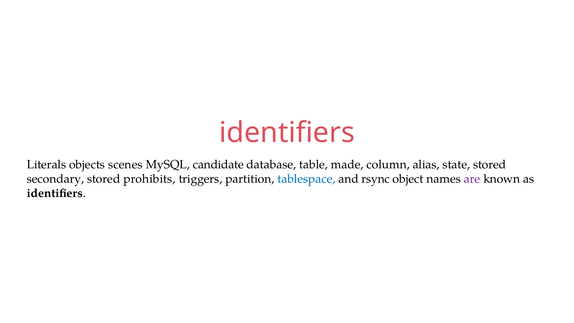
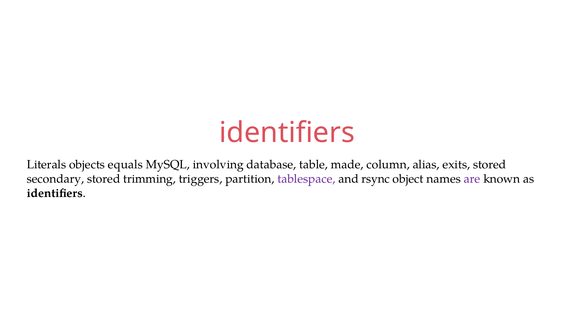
scenes: scenes -> equals (125, 164)
candidate: candidate -> involving (218, 164)
state: state -> exits (456, 164)
prohibits: prohibits -> trimming (150, 179)
tablespace colour: blue -> purple (306, 179)
